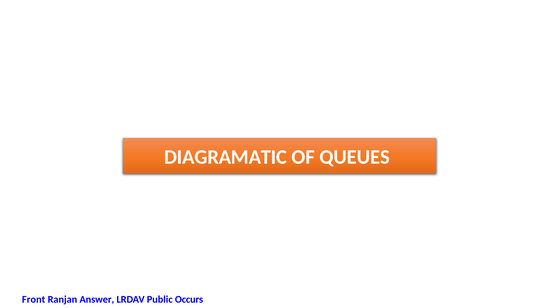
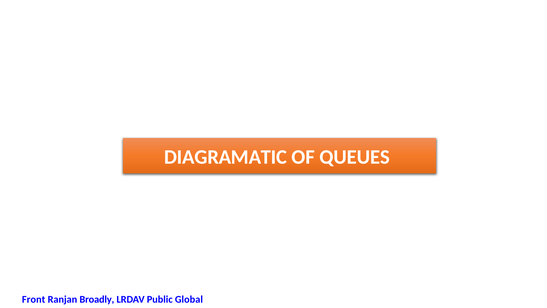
Answer: Answer -> Broadly (97, 299)
Occurs: Occurs -> Global (189, 299)
